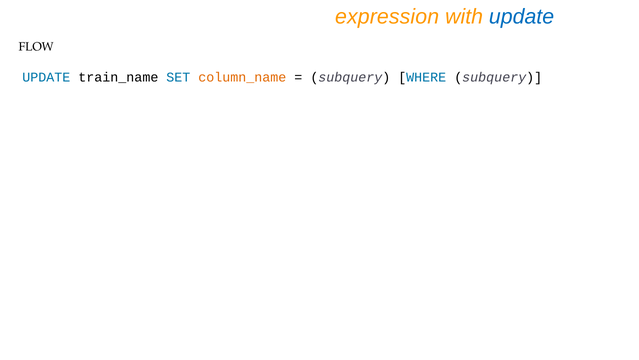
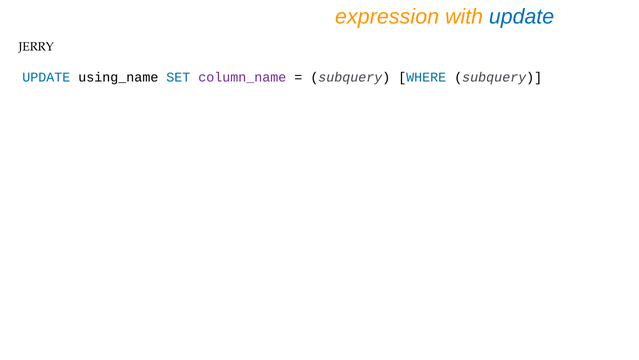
FLOW: FLOW -> JERRY (36, 47)
train_name: train_name -> using_name (118, 77)
column_name colour: orange -> purple (242, 77)
